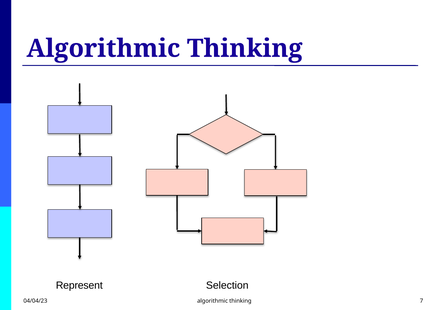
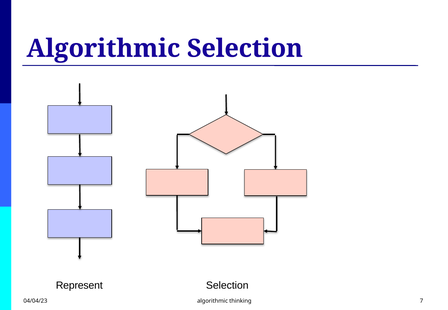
Thinking: Thinking -> Selection (245, 49)
